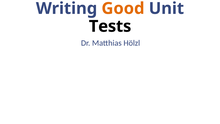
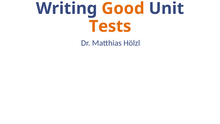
Tests colour: black -> orange (110, 26)
